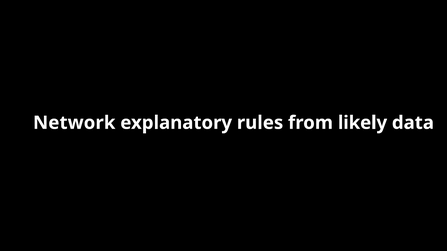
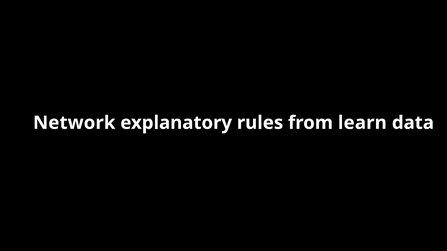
likely: likely -> learn (362, 123)
